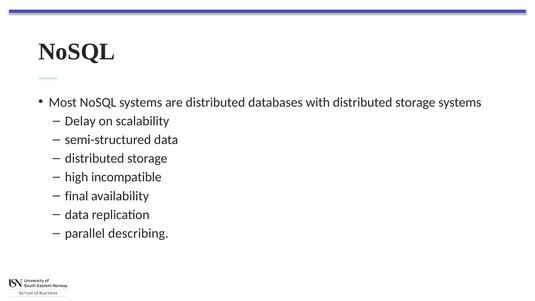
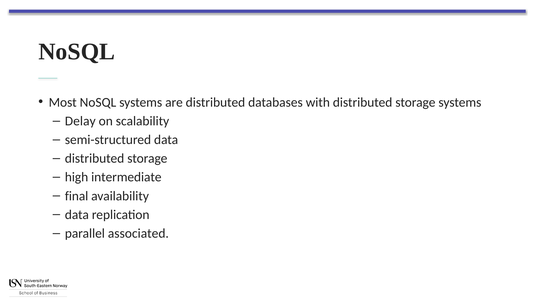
incompatible: incompatible -> intermediate (126, 177)
describing: describing -> associated (138, 233)
